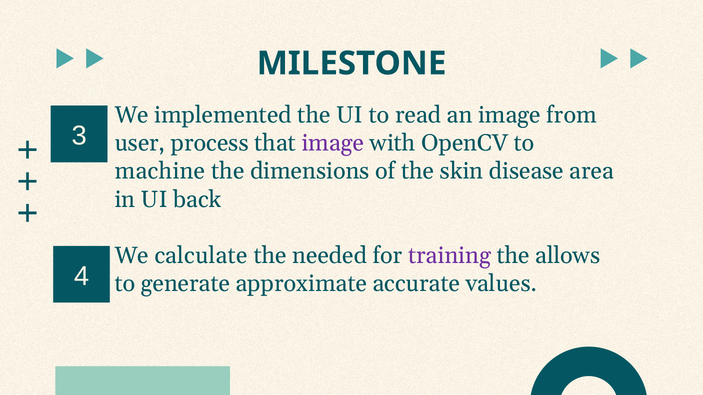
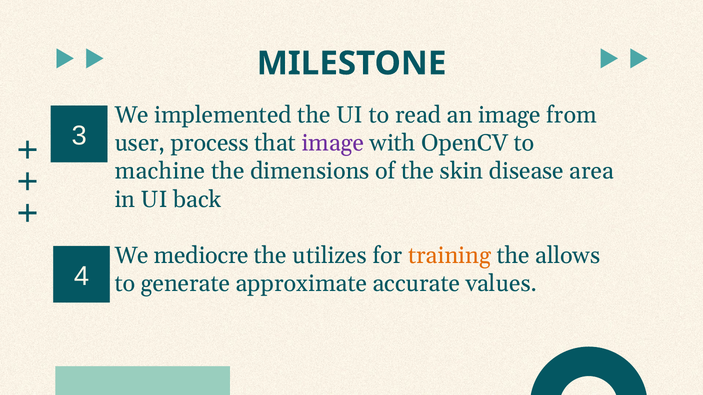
calculate: calculate -> mediocre (201, 256)
needed: needed -> utilizes (330, 256)
training colour: purple -> orange (450, 256)
